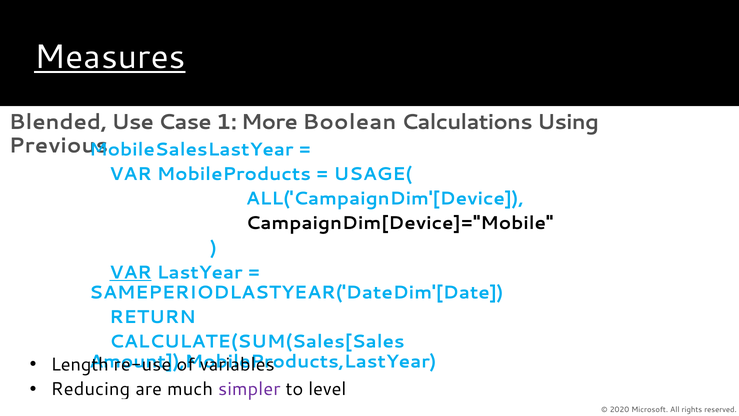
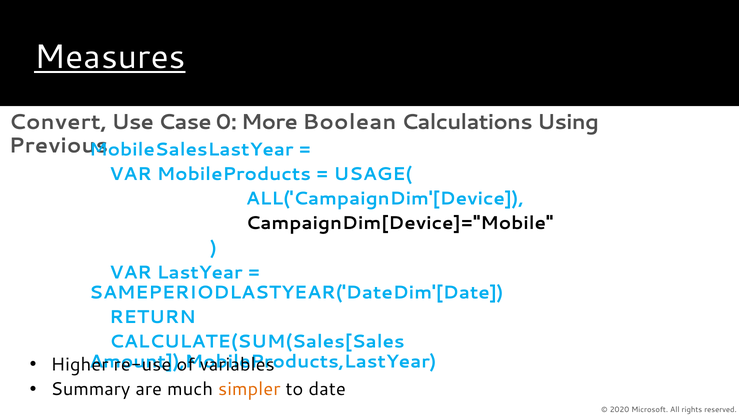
Blended: Blended -> Convert (58, 122)
1: 1 -> 0 (226, 122)
VAR underline: present -> none (131, 272)
Length: Length -> Higher (80, 364)
Reducing: Reducing -> Summary (91, 389)
simpler colour: purple -> orange (249, 389)
level: level -> date (327, 389)
